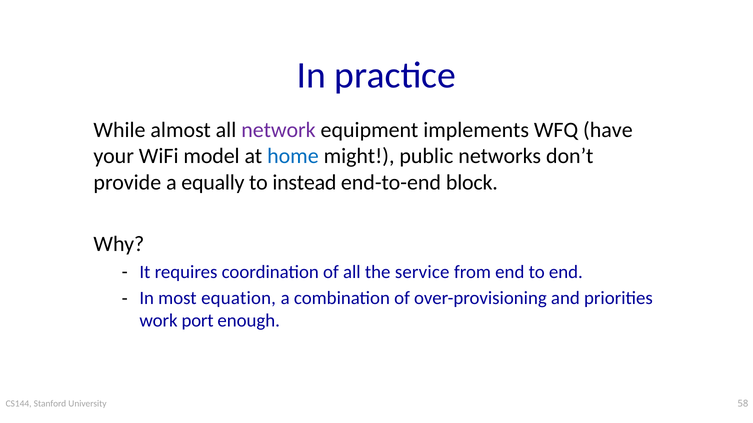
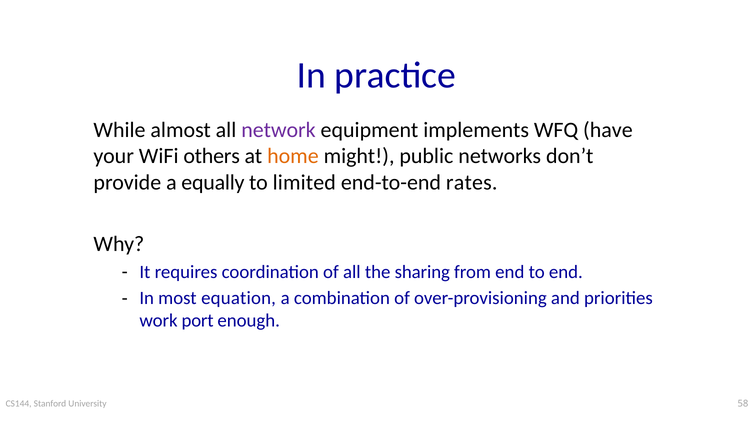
model: model -> others (212, 156)
home colour: blue -> orange (293, 156)
instead: instead -> limited (304, 183)
block: block -> rates (472, 183)
service: service -> sharing (422, 272)
